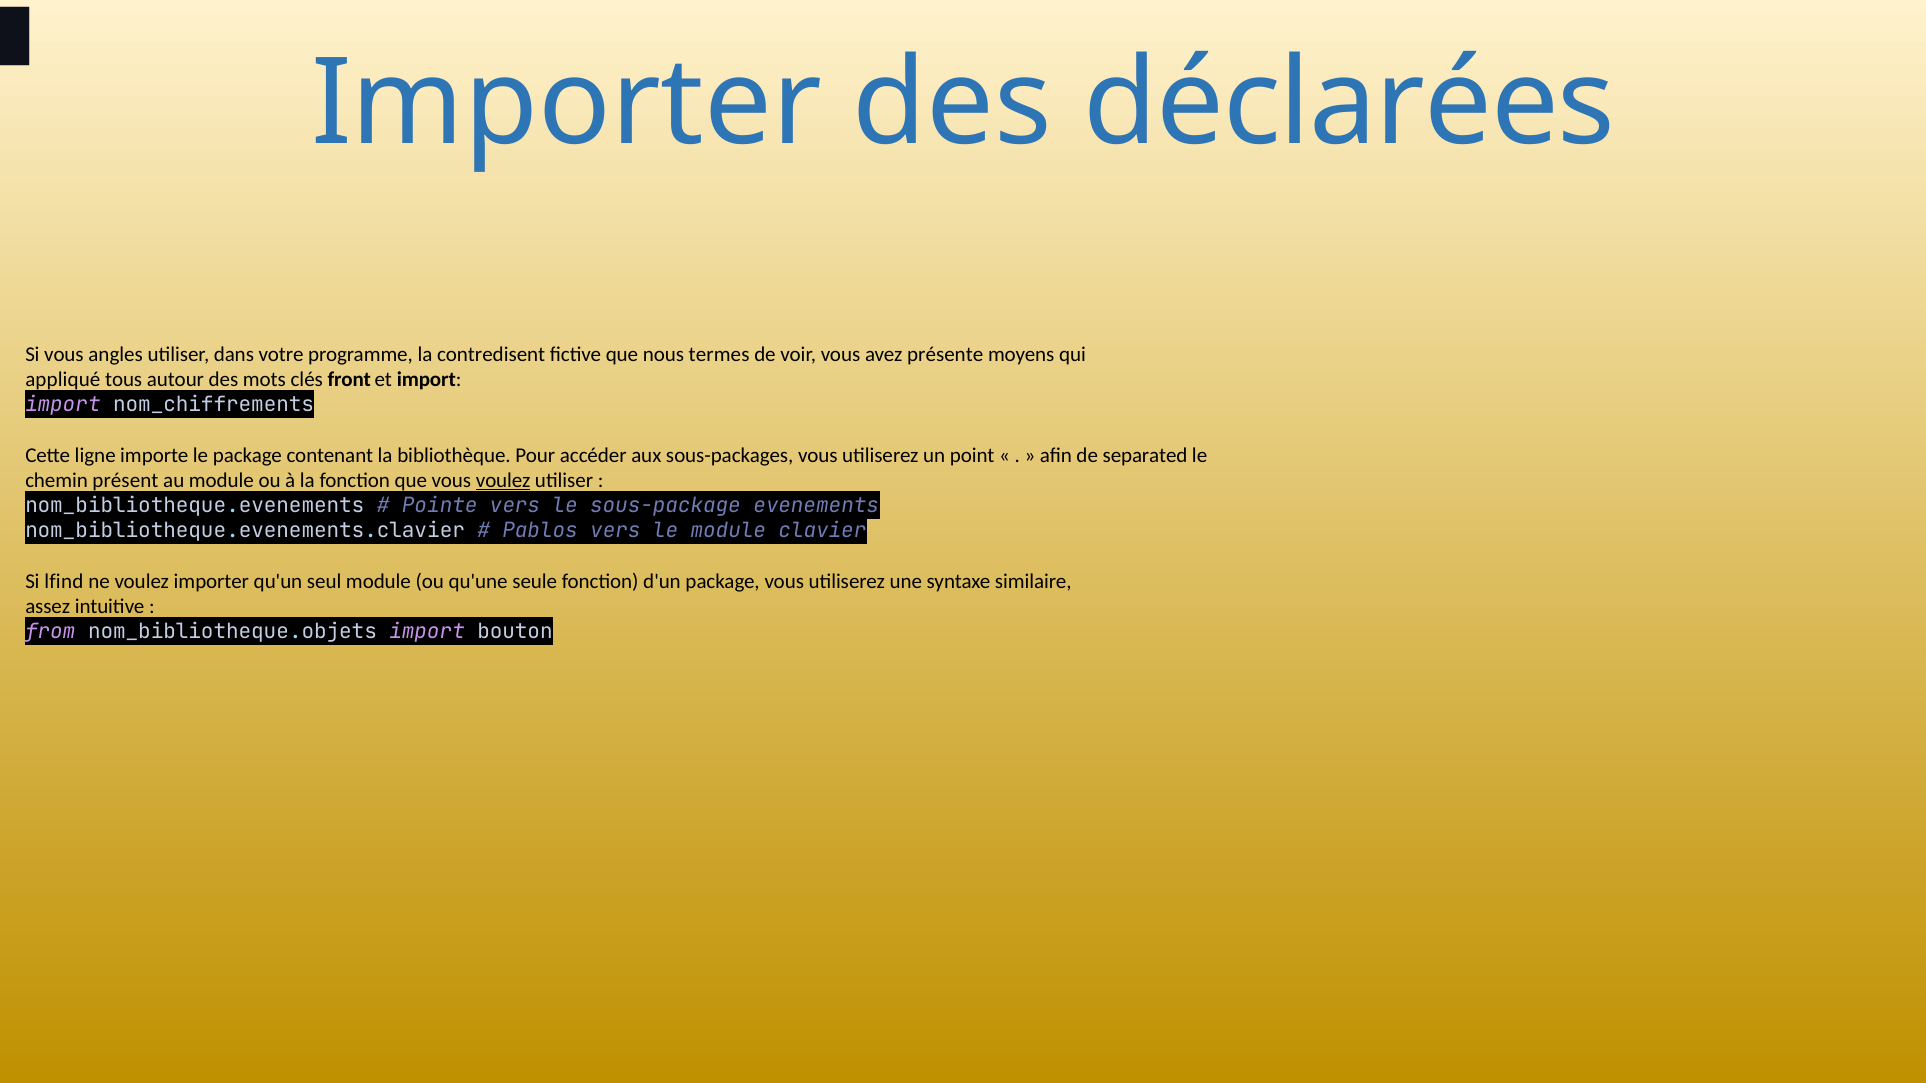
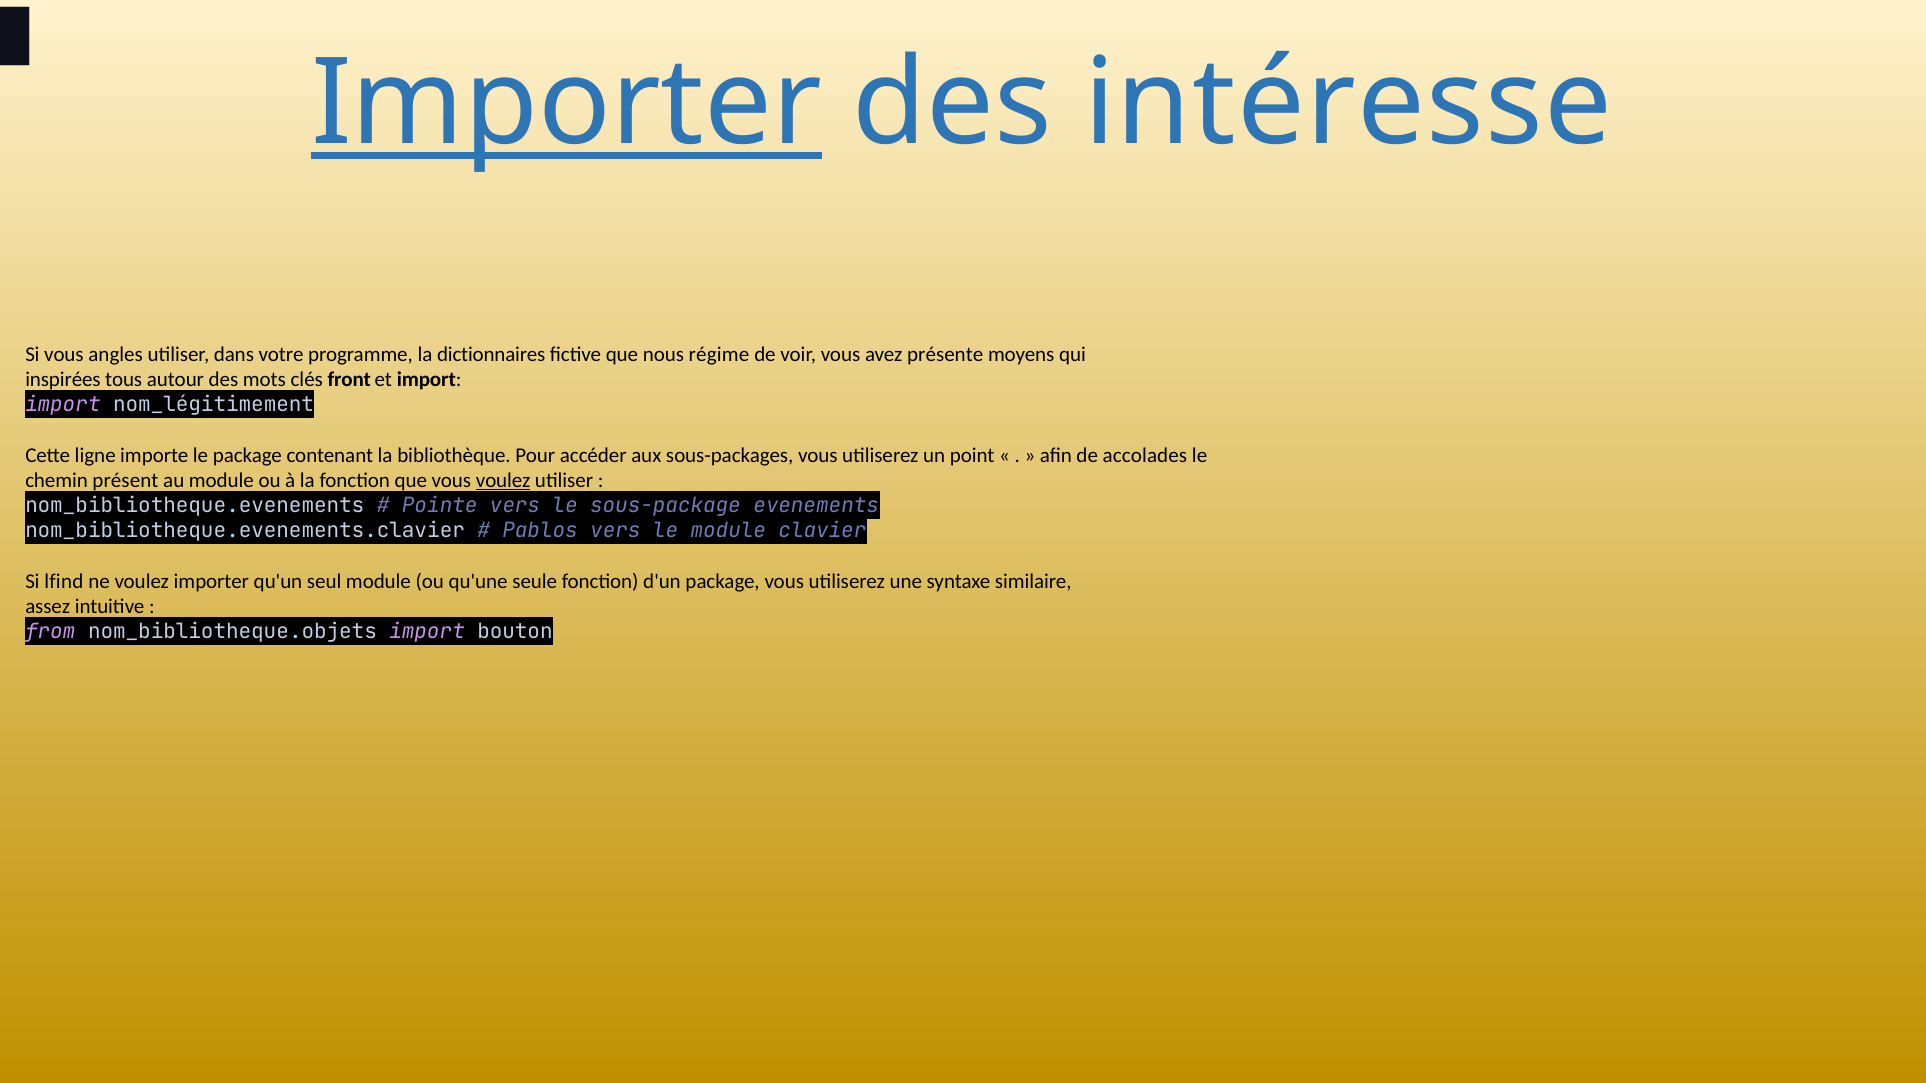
Importer underline: none -> present (566, 104)
déclarées: déclarées -> intéresse (1348, 104)
contredisent: contredisent -> dictionnaires (491, 354)
termes: termes -> régime (719, 354)
appliqué: appliqué -> inspirées (63, 379)
nom_chiffrements: nom_chiffrements -> nom_légitimement (214, 405)
separated: separated -> accolades (1145, 455)
